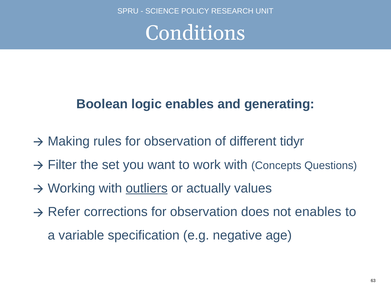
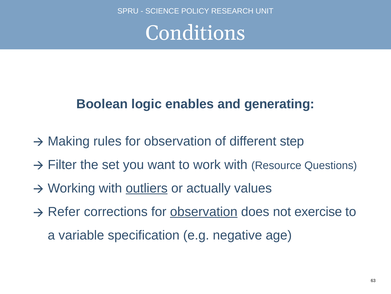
tidyr: tidyr -> step (292, 141)
Concepts: Concepts -> Resource (276, 165)
observation underline: none -> present (204, 211)
not enables: enables -> exercise (318, 211)
